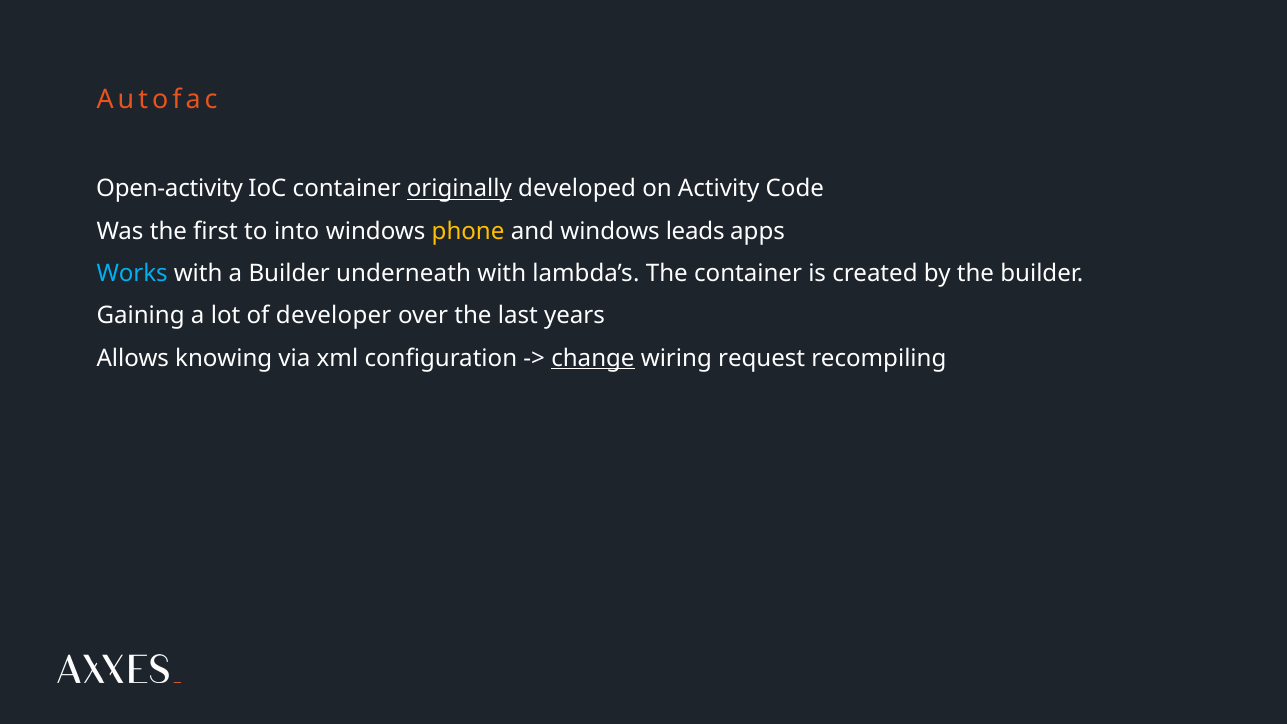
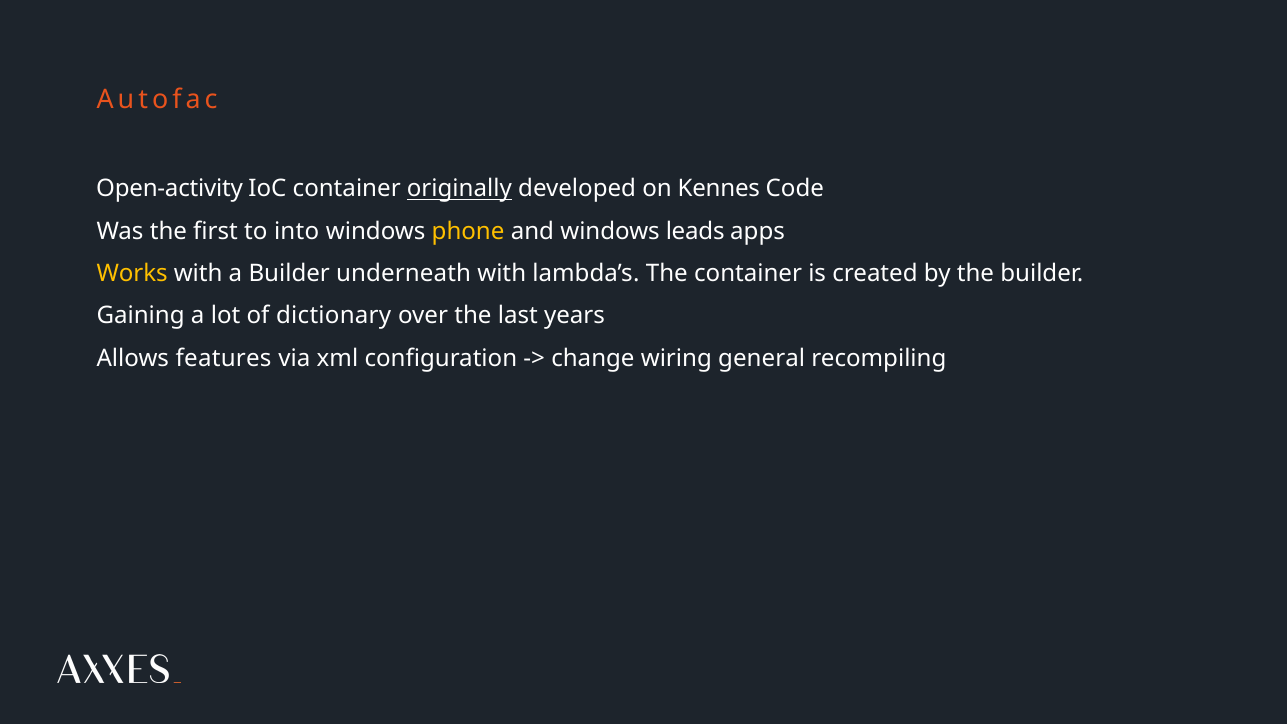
Activity: Activity -> Kennes (719, 189)
Works colour: light blue -> yellow (132, 274)
developer: developer -> dictionary (334, 316)
knowing: knowing -> features (224, 358)
change underline: present -> none (593, 358)
request: request -> general (762, 358)
